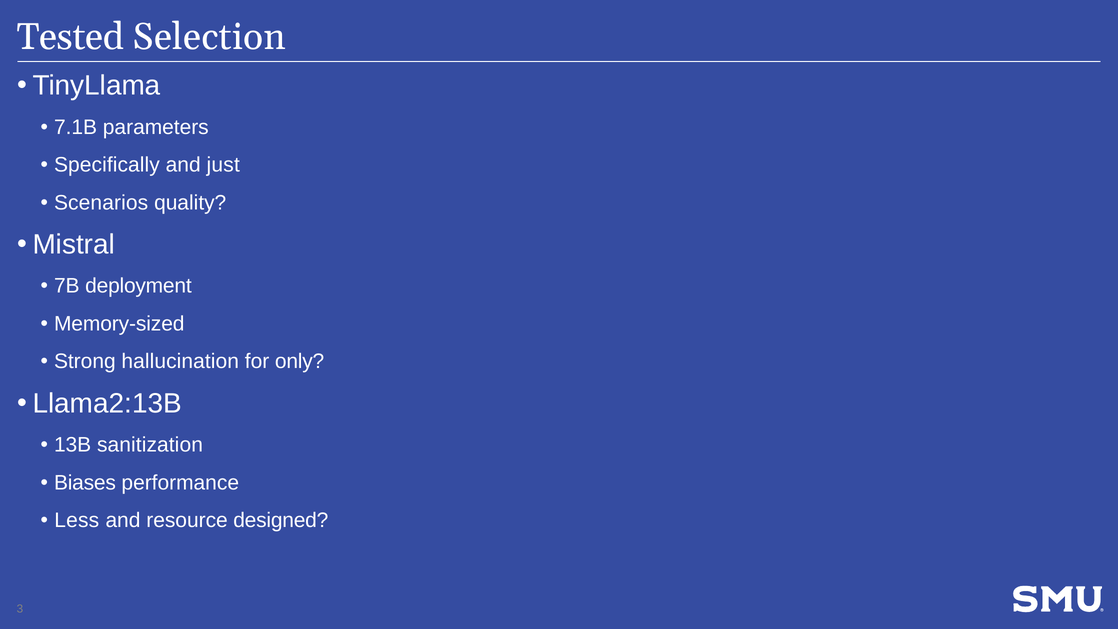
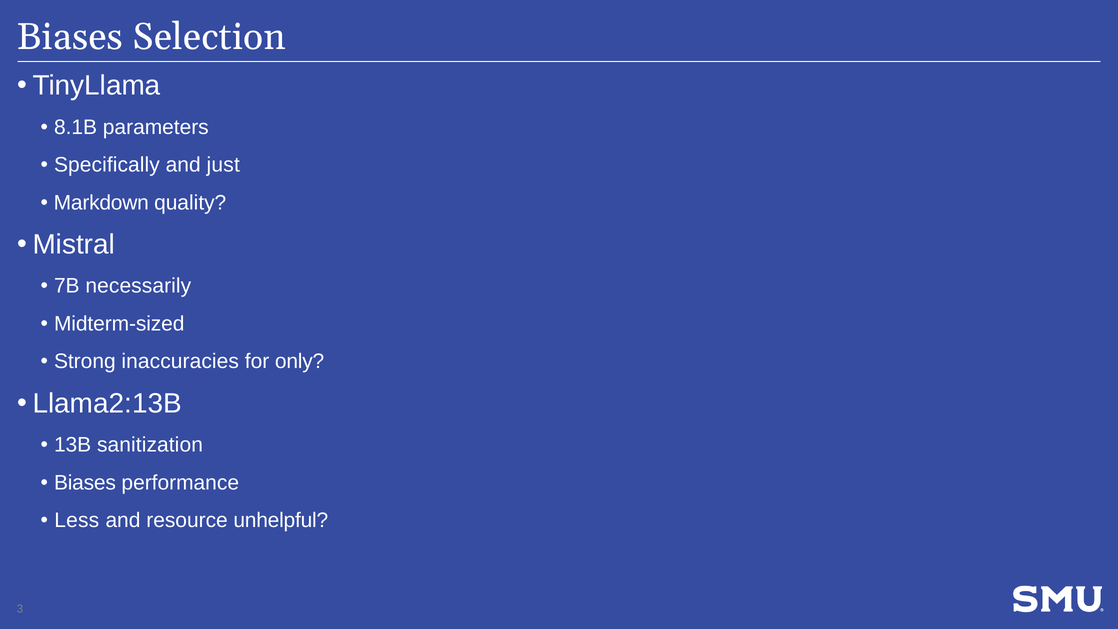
Tested: Tested -> Biases (70, 37)
7.1B: 7.1B -> 8.1B (76, 127)
Scenarios: Scenarios -> Markdown (101, 203)
deployment: deployment -> necessarily (138, 286)
Memory-sized: Memory-sized -> Midterm-sized (119, 324)
hallucination: hallucination -> inaccuracies (180, 361)
designed: designed -> unhelpful (281, 520)
